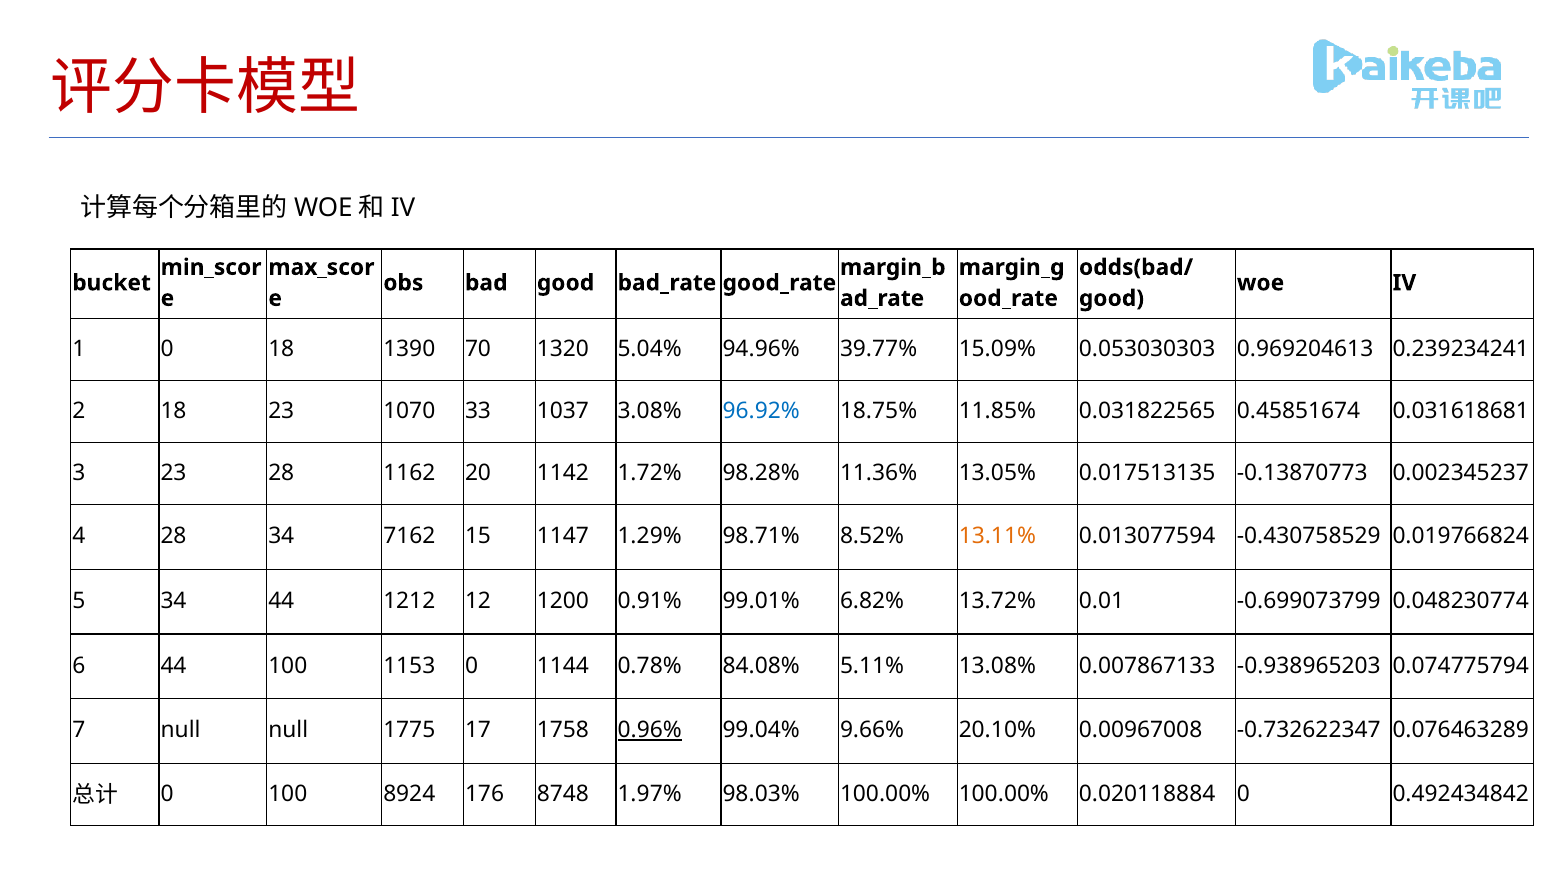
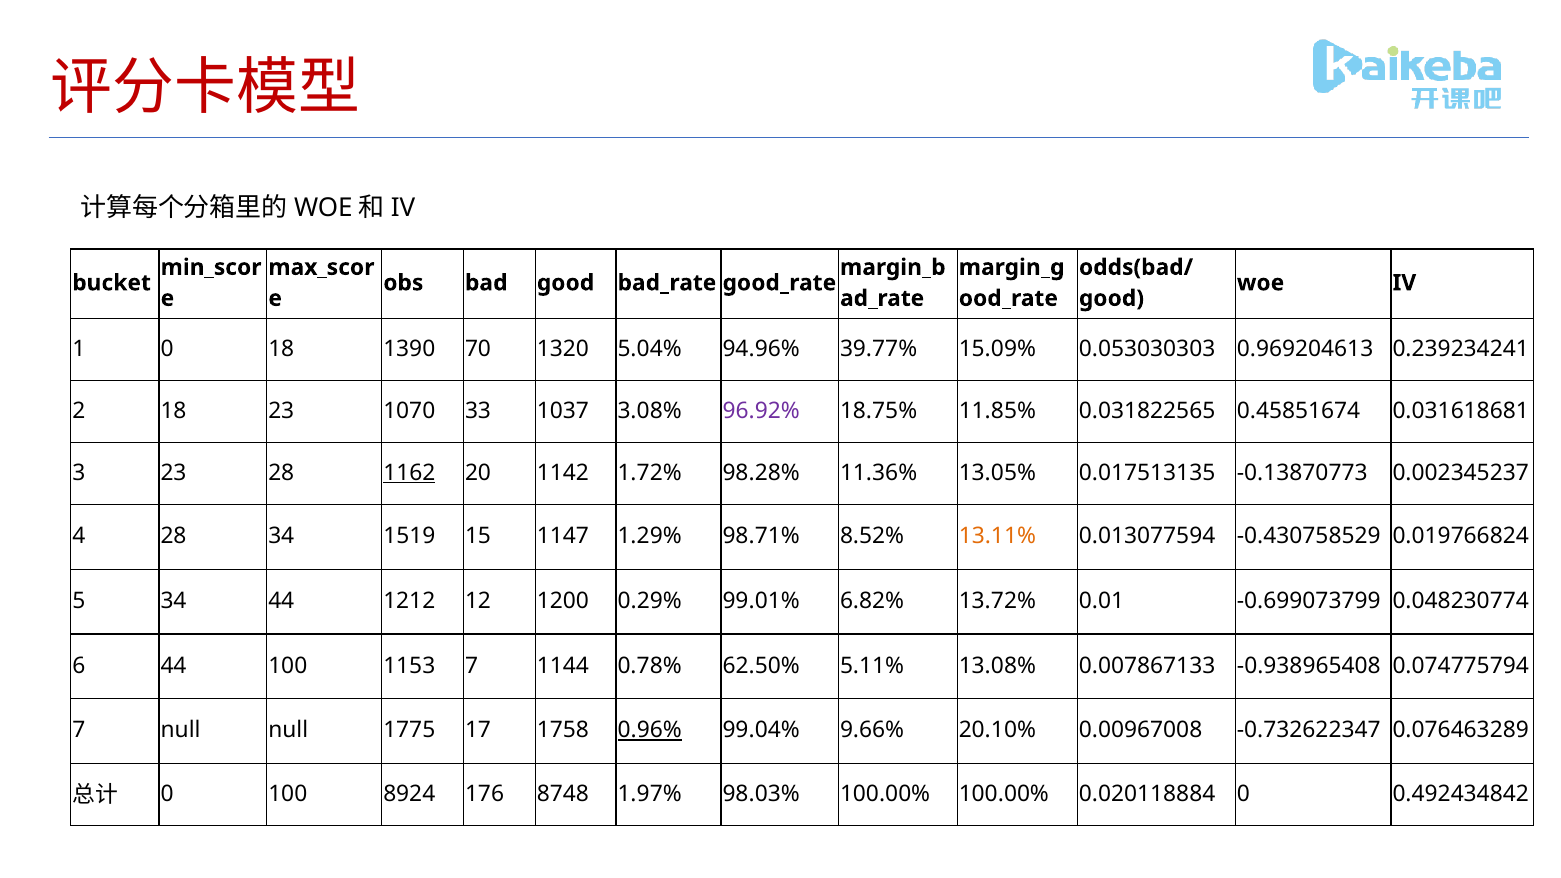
96.92% colour: blue -> purple (761, 411)
1162 underline: none -> present (409, 473)
7162: 7162 -> 1519 (409, 536)
0.91%: 0.91% -> 0.29% (650, 601)
1153 0: 0 -> 7 (472, 666)
84.08%: 84.08% -> 62.50% (761, 666)
-0.938965203: -0.938965203 -> -0.938965408 (1309, 666)
